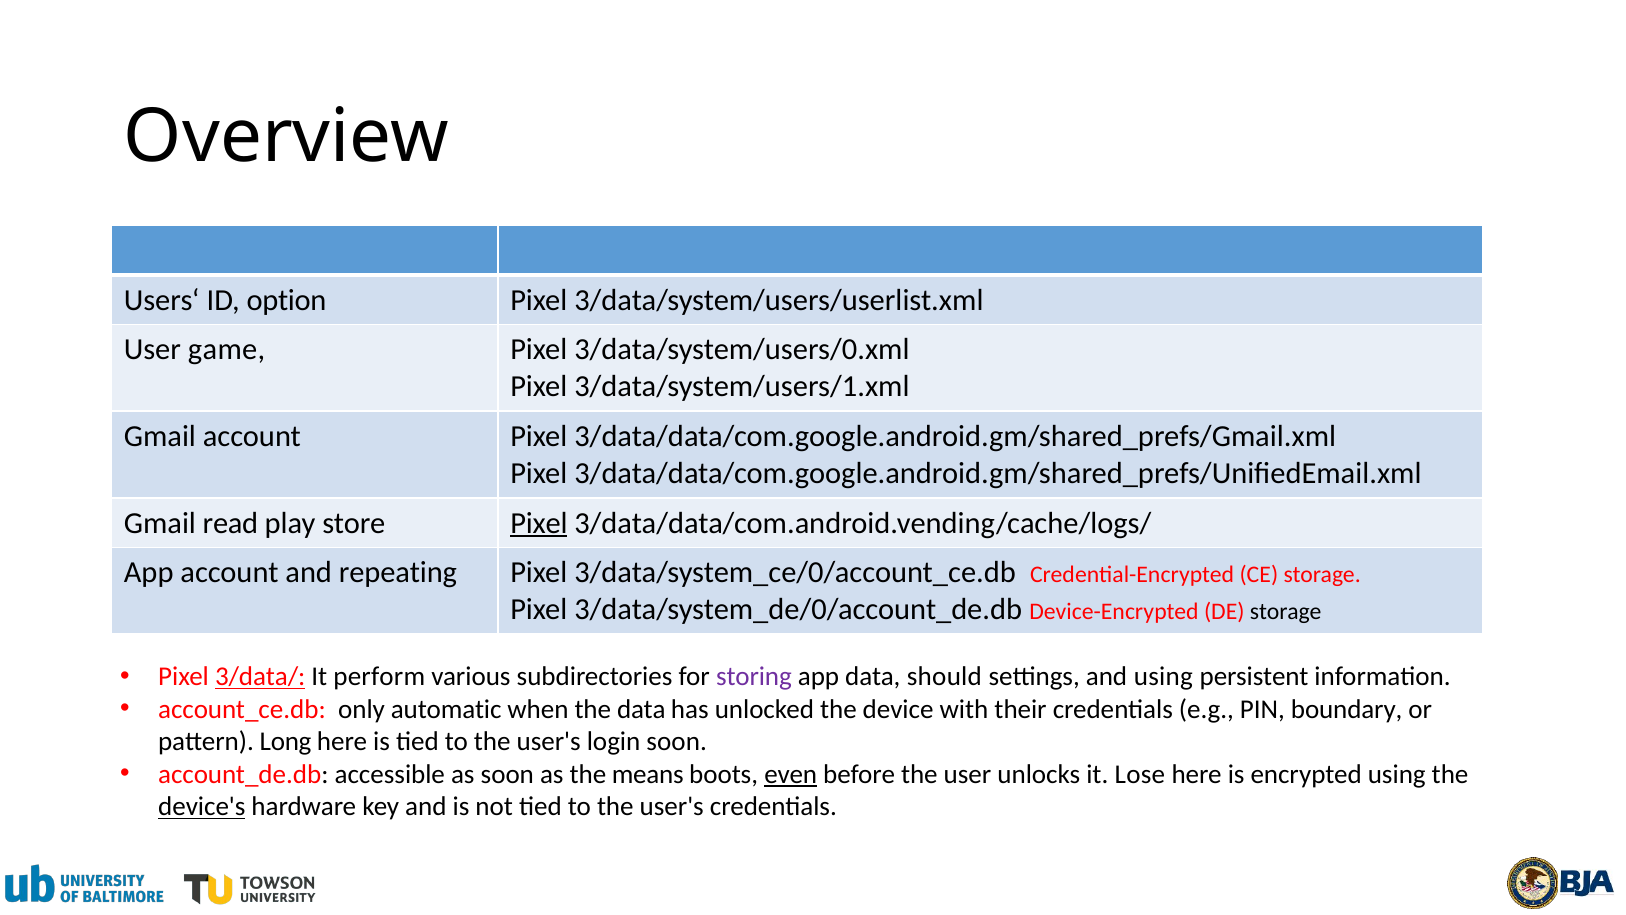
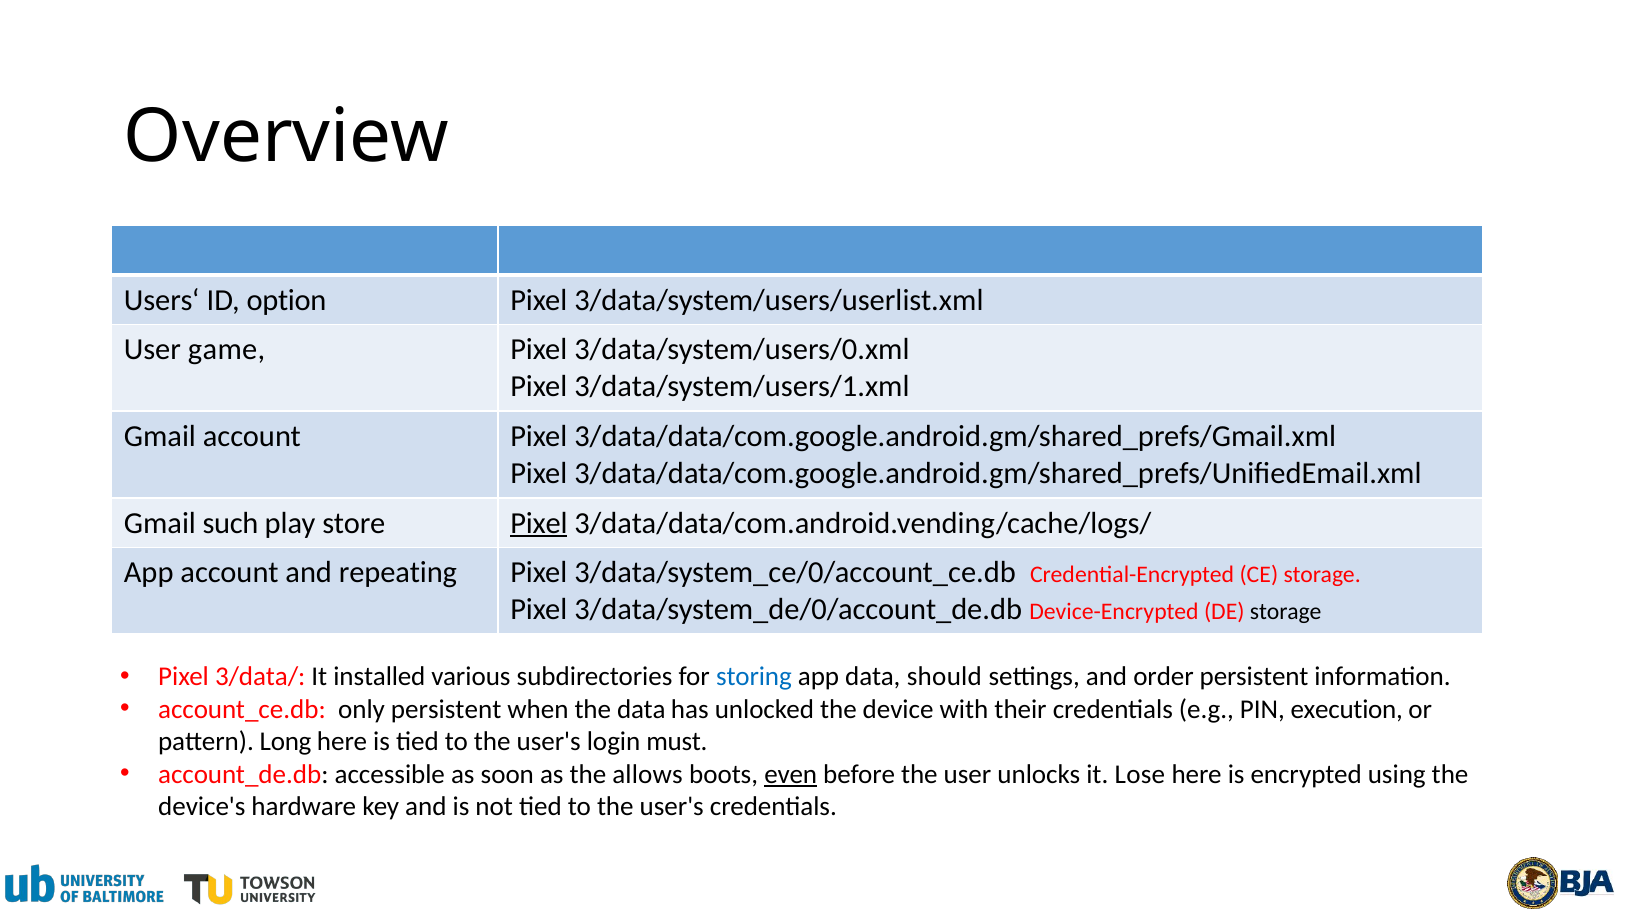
read: read -> such (230, 523)
3/data/ underline: present -> none (260, 677)
perform: perform -> installed (379, 677)
storing colour: purple -> blue (754, 677)
and using: using -> order (1163, 677)
only automatic: automatic -> persistent (446, 709)
boundary: boundary -> execution (1347, 709)
login soon: soon -> must (677, 742)
means: means -> allows (648, 774)
device's underline: present -> none (202, 807)
